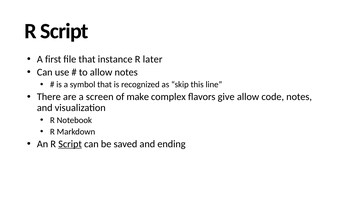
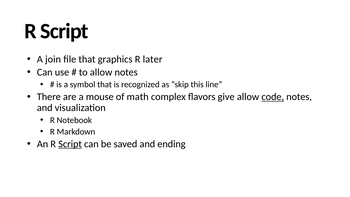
first: first -> join (53, 59)
instance: instance -> graphics (115, 59)
screen: screen -> mouse (100, 97)
make: make -> math (138, 97)
code underline: none -> present (273, 97)
